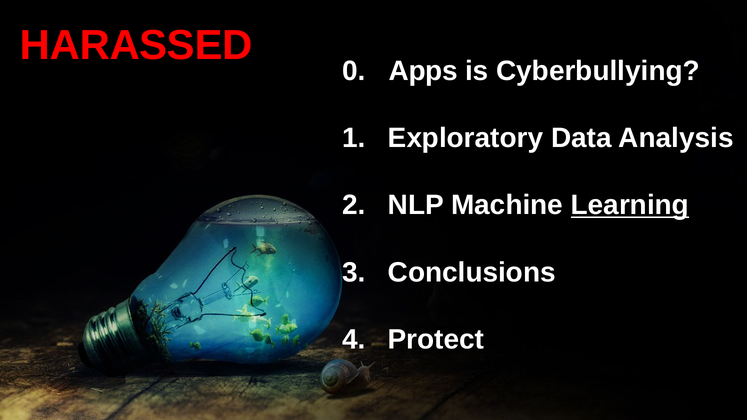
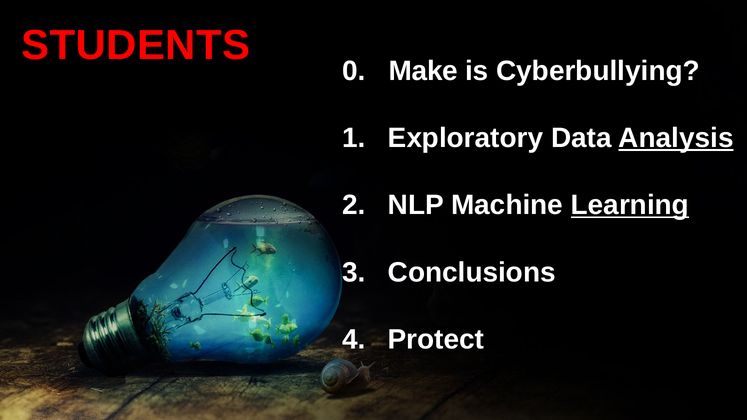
HARASSED: HARASSED -> STUDENTS (136, 46)
Apps: Apps -> Make (423, 71)
Analysis underline: none -> present (676, 138)
